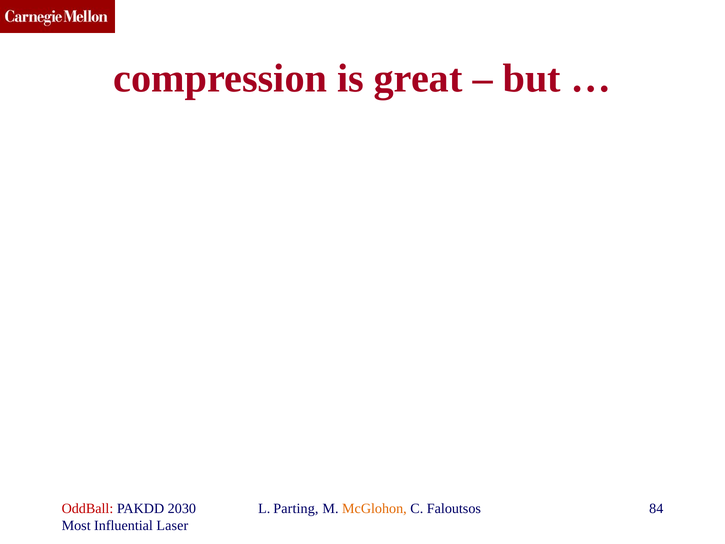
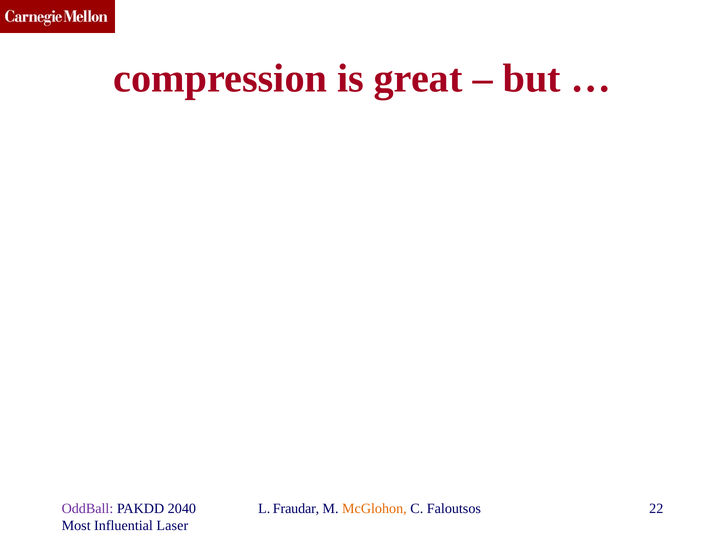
OddBall colour: red -> purple (87, 508)
2030: 2030 -> 2040 (182, 508)
Parting: Parting -> Fraudar (296, 508)
84: 84 -> 22 (656, 508)
